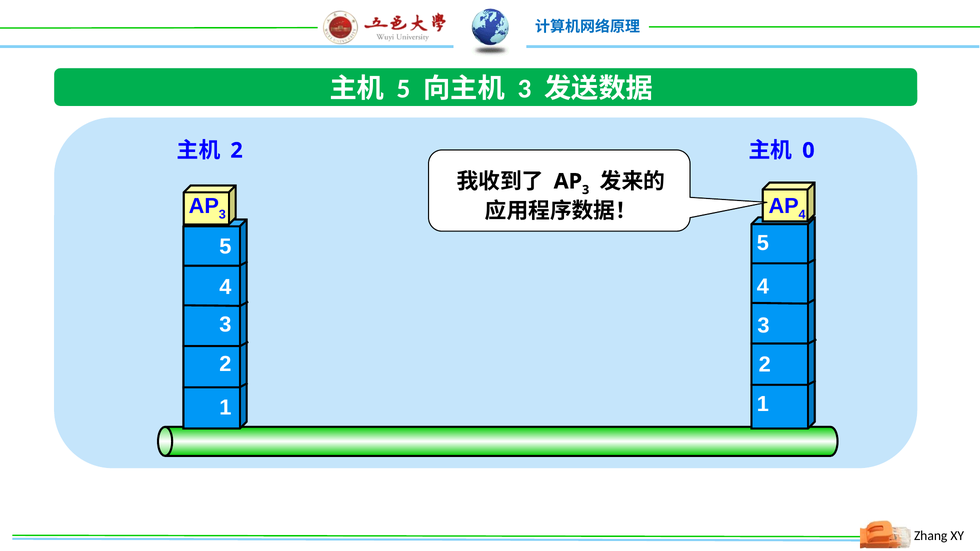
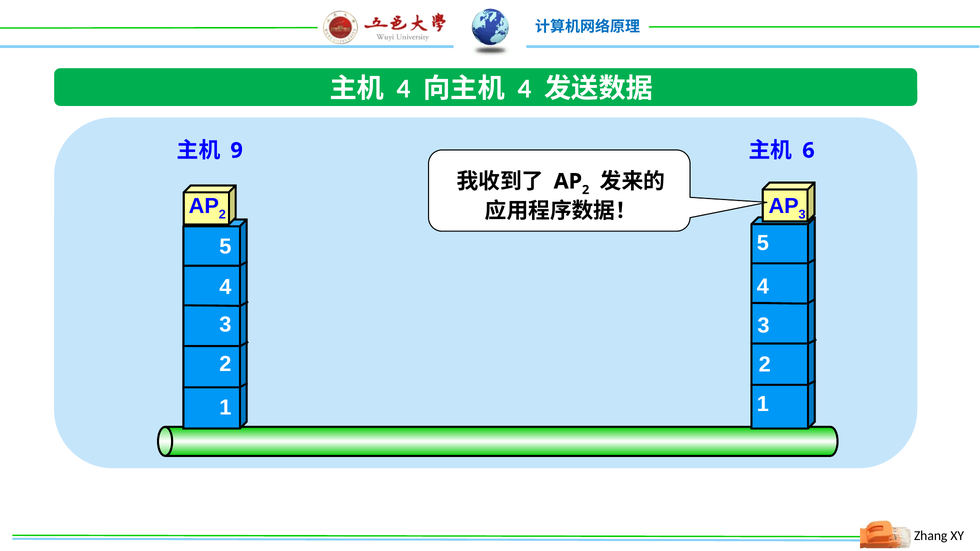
5: 5 -> 4 (404, 89)
3: 3 -> 4 (524, 89)
2: 2 -> 9 (237, 151)
0: 0 -> 6 (808, 151)
3: 3 -> 2 (586, 190)
3: 3 -> 2 (222, 215)
4: 4 -> 3 (802, 215)
